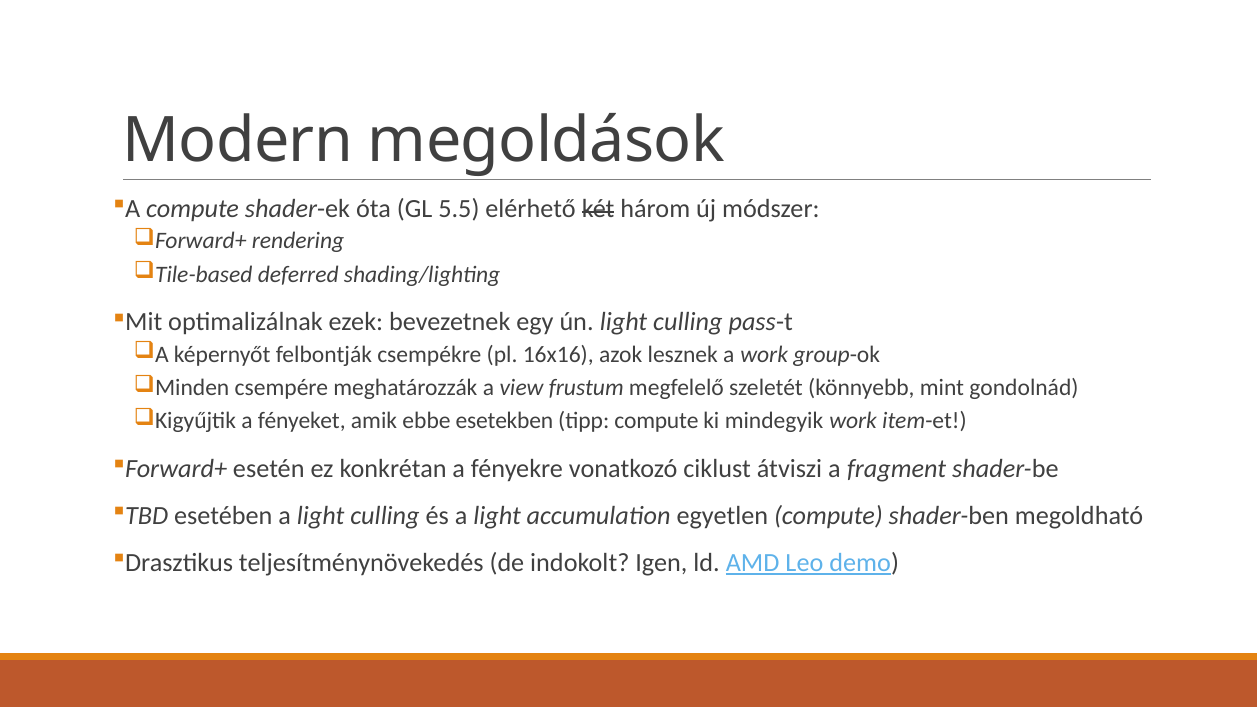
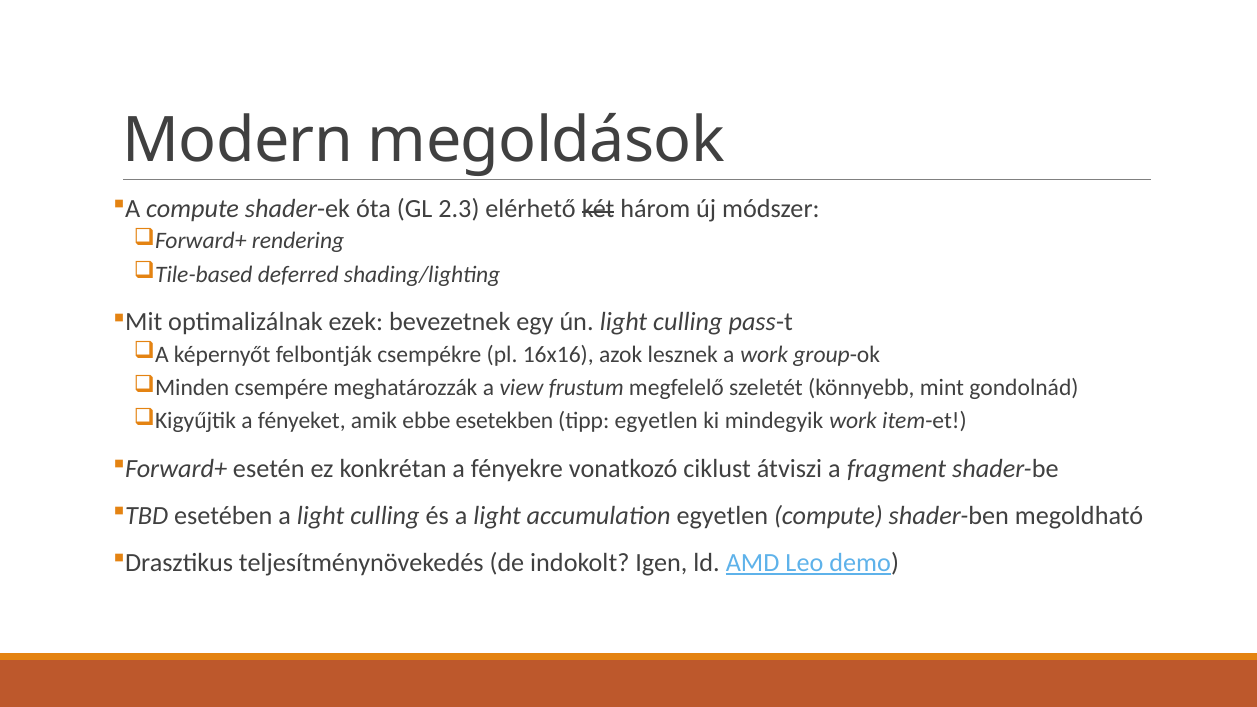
5.5: 5.5 -> 2.3 (459, 209)
tipp compute: compute -> egyetlen (656, 421)
